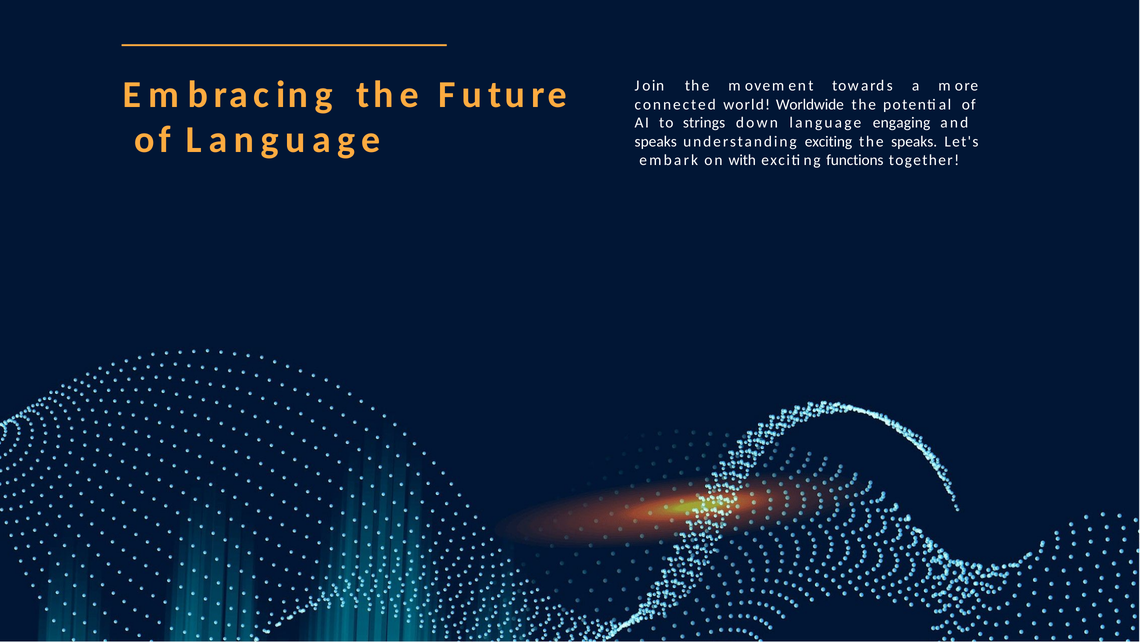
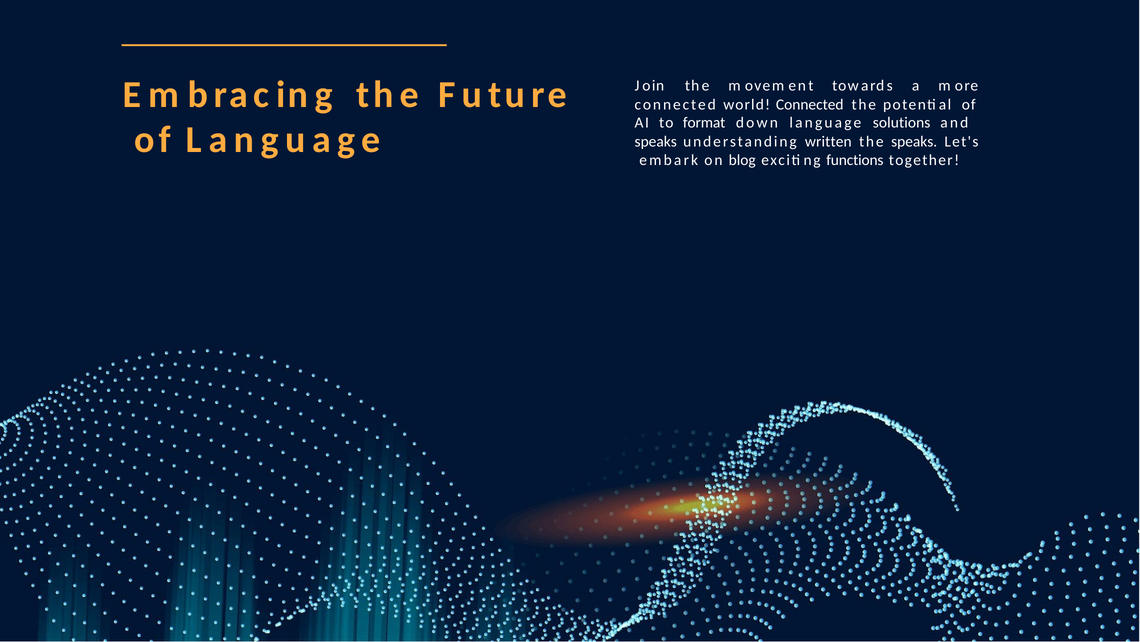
world Worldwide: Worldwide -> Connected (810, 104)
strings: strings -> format (704, 123)
engaging: engaging -> solutions (902, 123)
understanding exciting: exciting -> written (828, 142)
with: with -> blog (742, 160)
